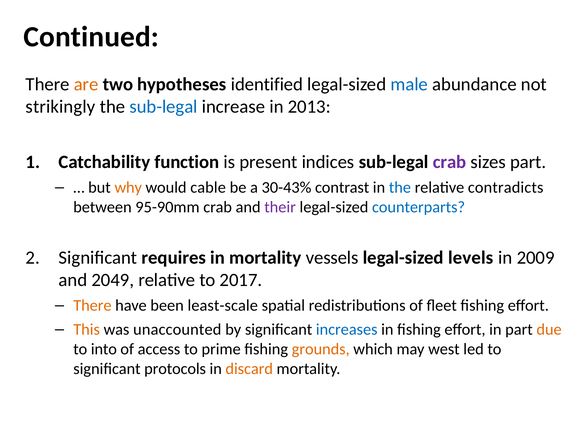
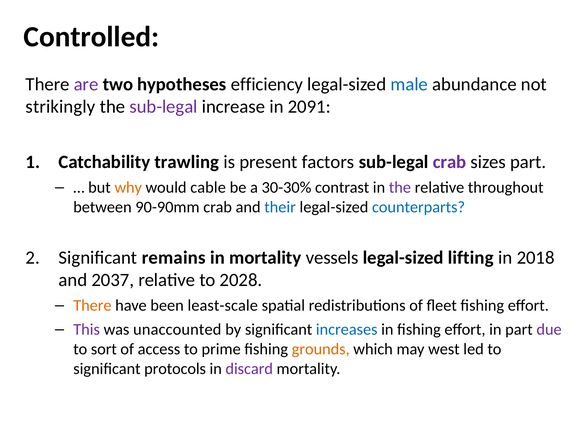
Continued: Continued -> Controlled (91, 37)
are colour: orange -> purple (86, 84)
identified: identified -> efficiency (267, 84)
sub-legal colour: blue -> purple (164, 107)
2013: 2013 -> 2091 (309, 107)
function: function -> trawling (187, 162)
indices: indices -> factors (328, 162)
30-43%: 30-43% -> 30-30% (286, 188)
the colour: blue -> purple (400, 188)
contradicts: contradicts -> throughout (506, 188)
95-90mm: 95-90mm -> 90-90mm (167, 207)
their colour: purple -> blue (280, 207)
requires: requires -> remains (174, 258)
levels: levels -> lifting (471, 258)
2009: 2009 -> 2018 (536, 258)
2049: 2049 -> 2037 (113, 280)
2017: 2017 -> 2028 (241, 280)
This colour: orange -> purple (87, 330)
due colour: orange -> purple (549, 330)
into: into -> sort (104, 349)
discard colour: orange -> purple (249, 369)
